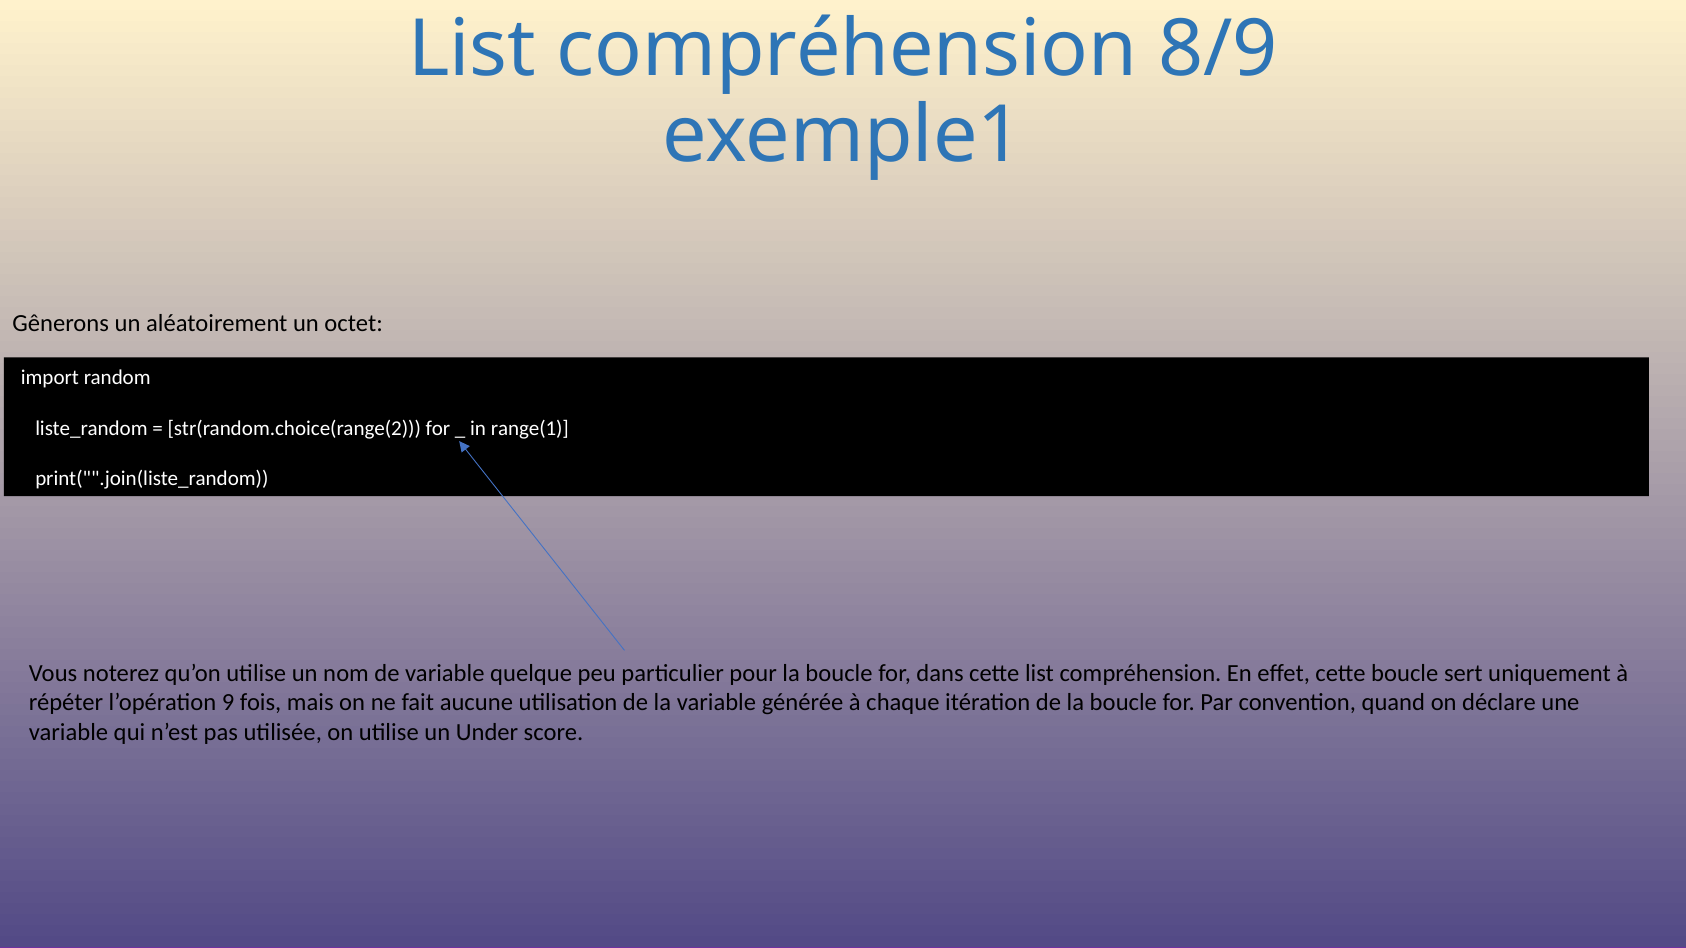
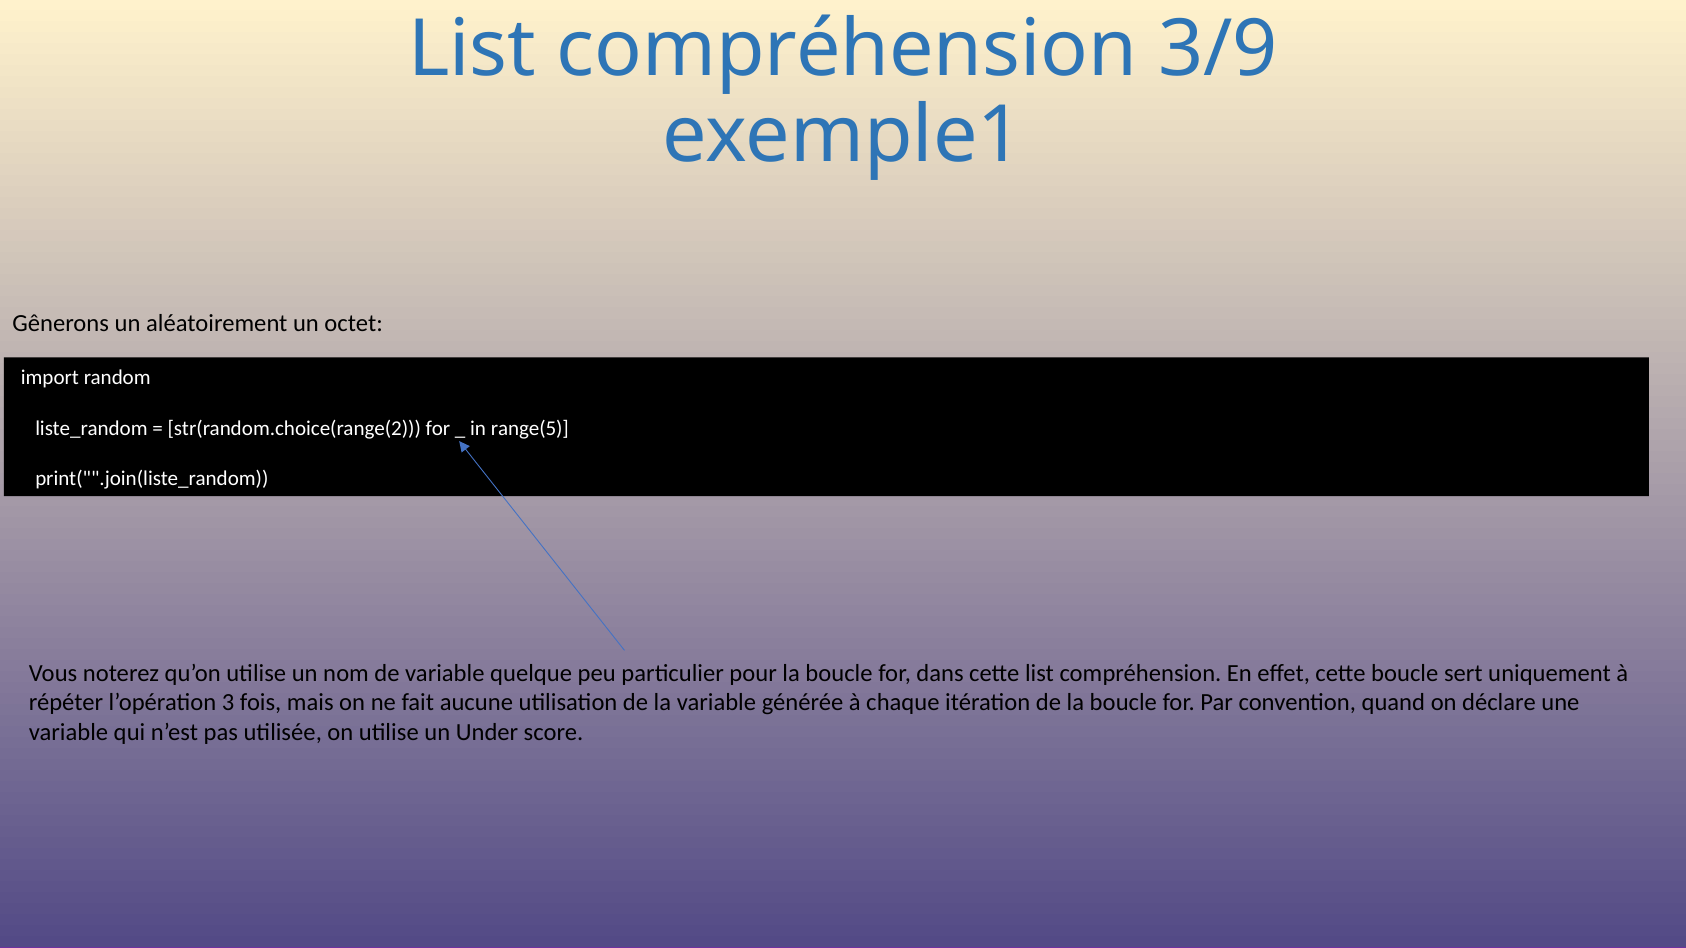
8/9: 8/9 -> 3/9 (1218, 50)
range(1: range(1 -> range(5 (530, 428)
9: 9 -> 3 (228, 703)
